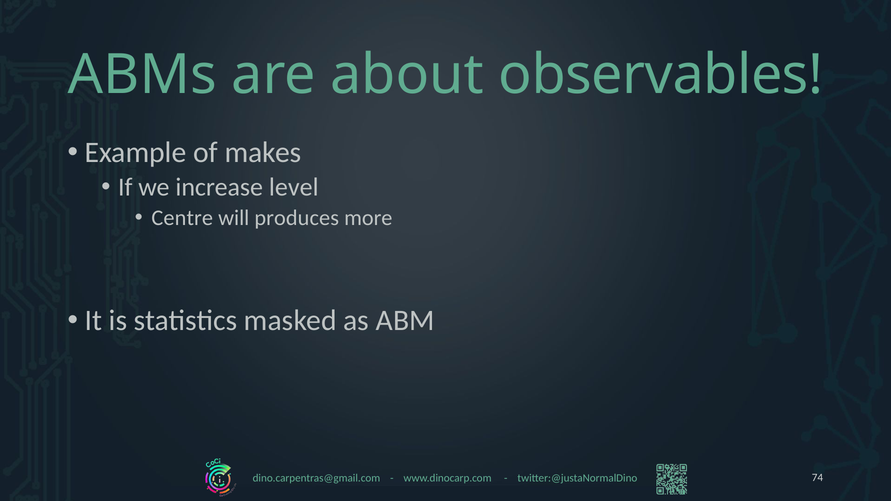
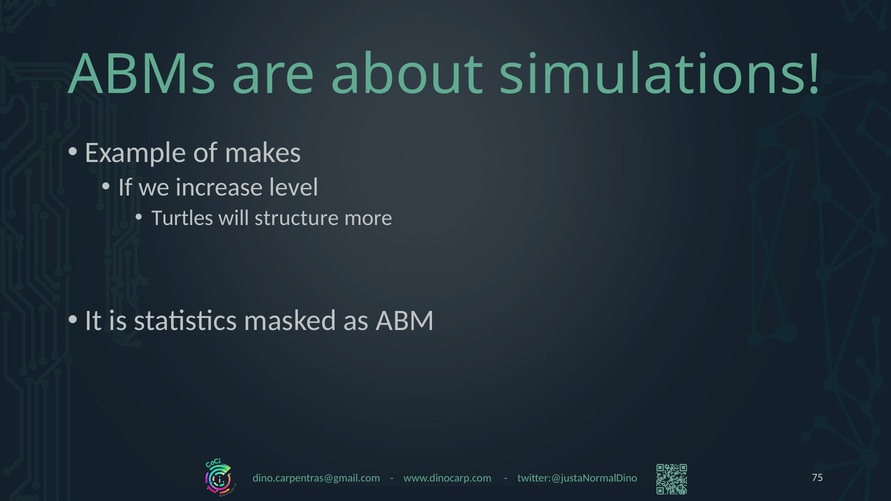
observables: observables -> simulations (660, 75)
Centre: Centre -> Turtles (182, 218)
produces: produces -> structure (297, 218)
74: 74 -> 75 (817, 478)
